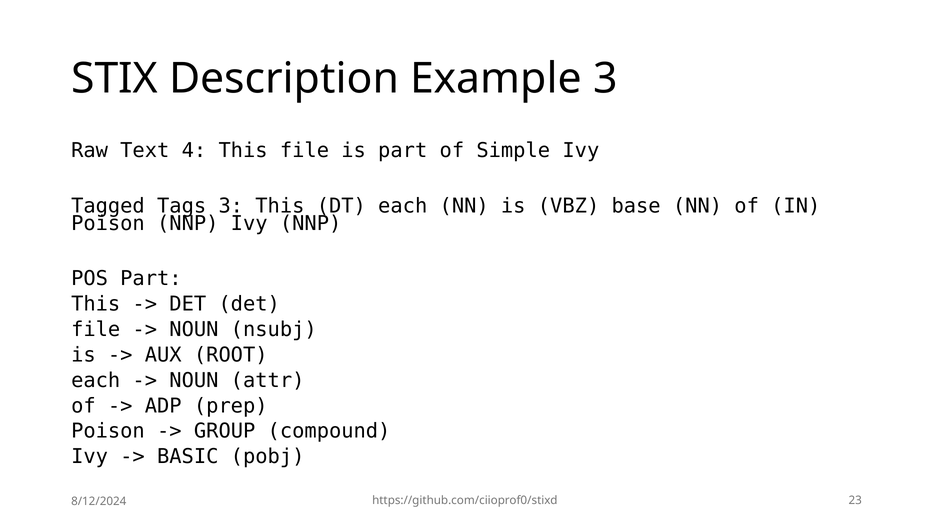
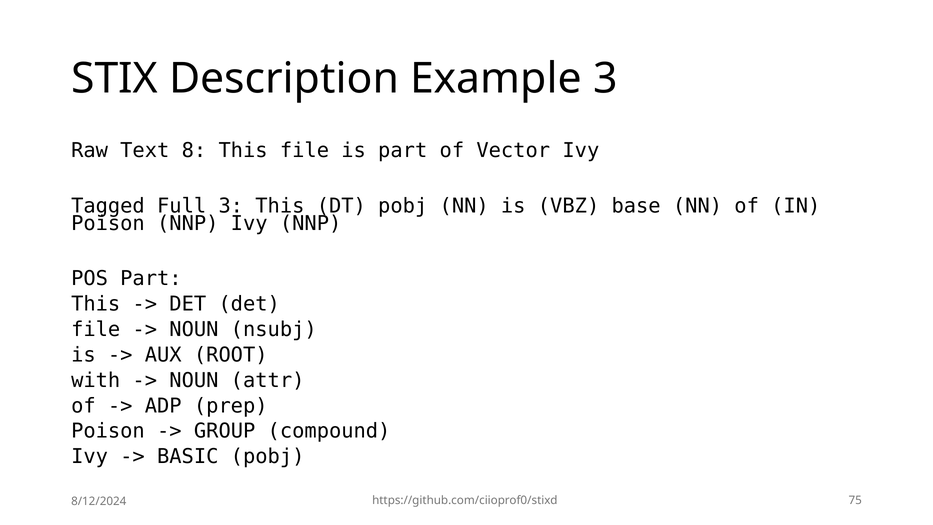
4: 4 -> 8 (194, 151)
Simple: Simple -> Vector (513, 151)
Tags: Tags -> Full (182, 206)
DT each: each -> pobj (403, 206)
each: each -> with (96, 380)
23: 23 -> 75 (855, 500)
